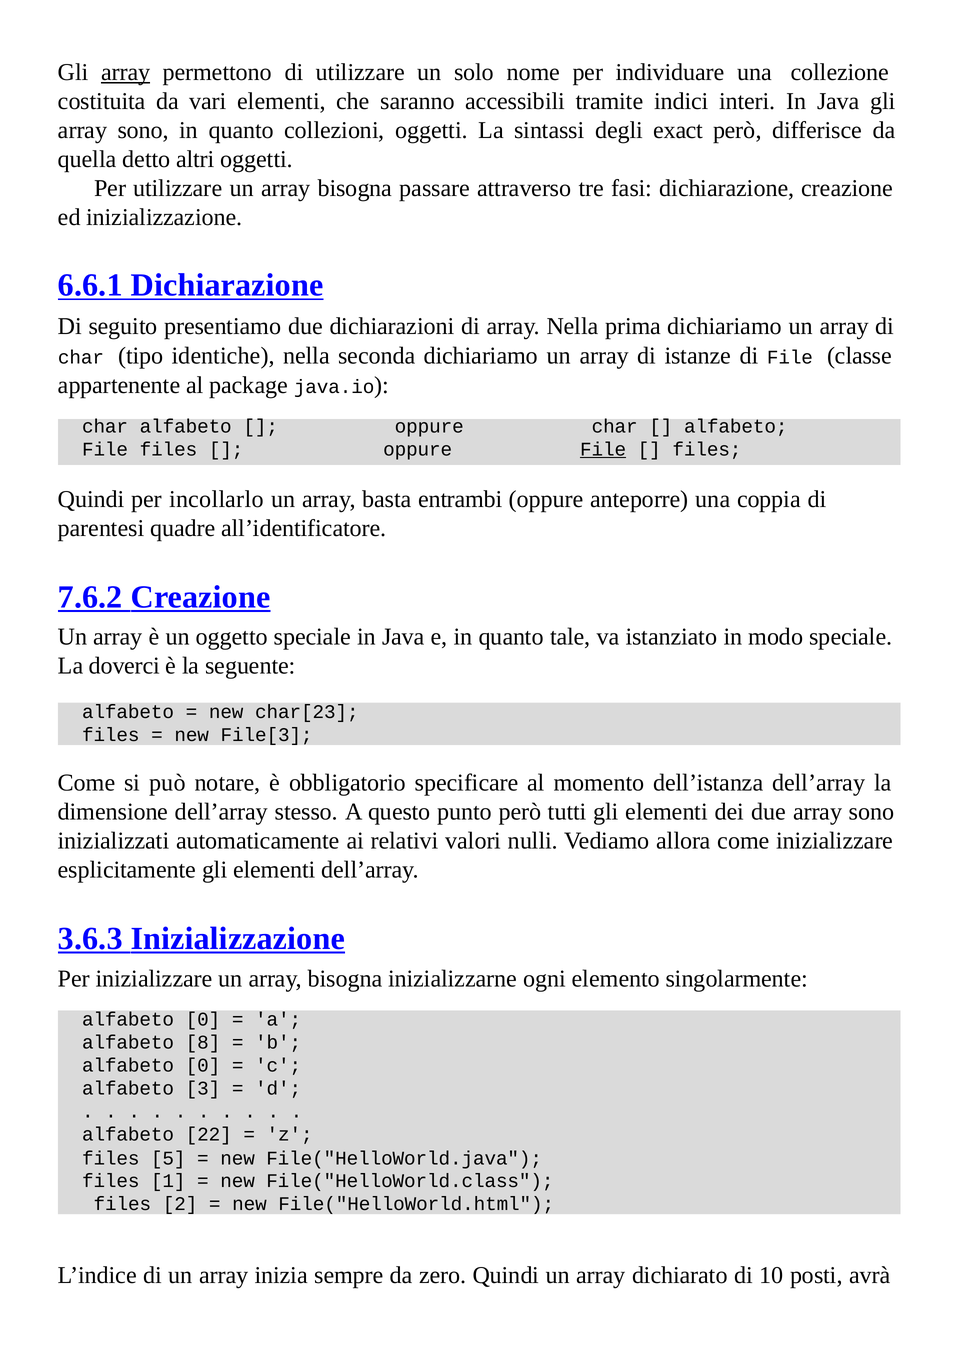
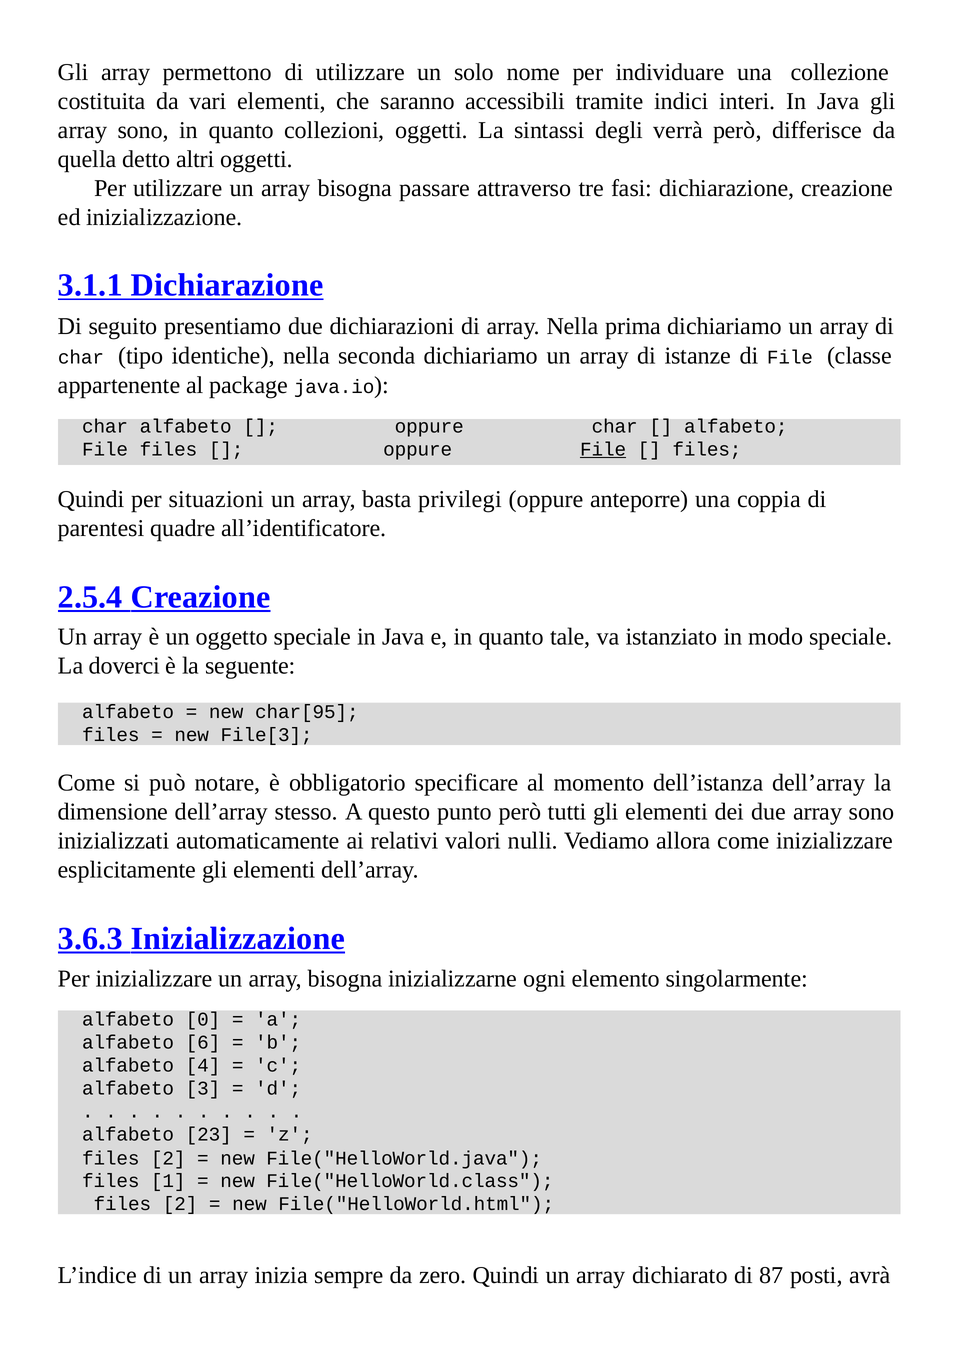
array underline: present -> none (126, 72)
exact: exact -> verrà (678, 130)
6.6.1: 6.6.1 -> 3.1.1 (90, 285)
incollarlo: incollarlo -> situazioni (216, 499)
entrambi: entrambi -> privilegi (460, 499)
7.6.2: 7.6.2 -> 2.5.4 (90, 597)
char[23: char[23 -> char[95 (307, 712)
8: 8 -> 6 (203, 1042)
0: 0 -> 4 (203, 1065)
22: 22 -> 23 (209, 1134)
5: 5 -> 2 (168, 1158)
10: 10 -> 87 (772, 1275)
